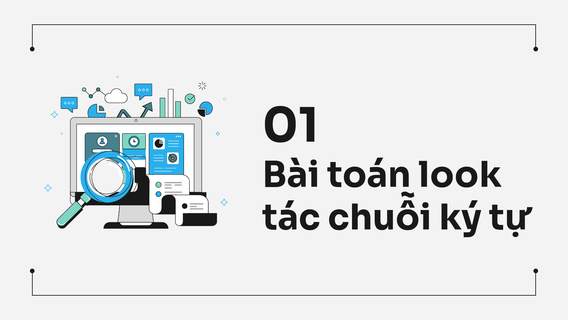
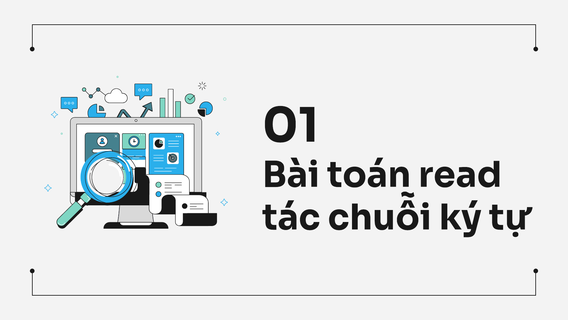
look: look -> read (460, 175)
